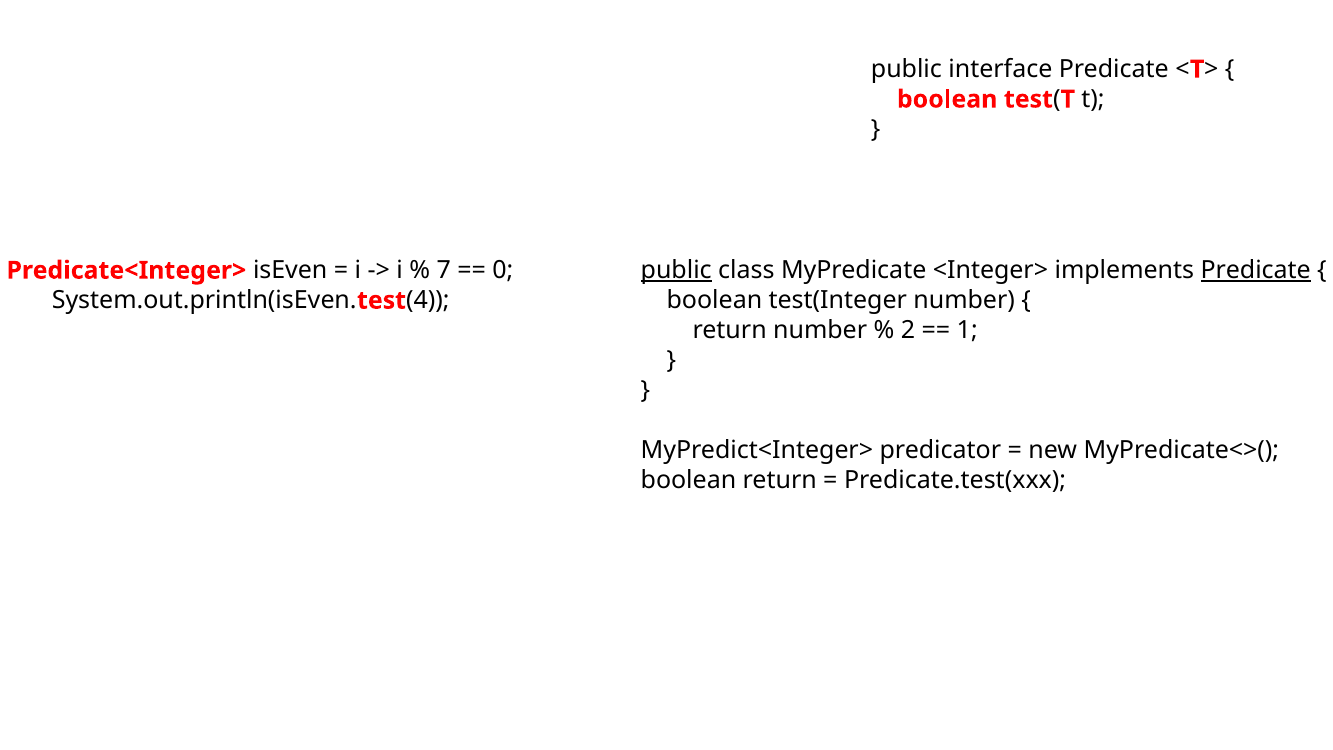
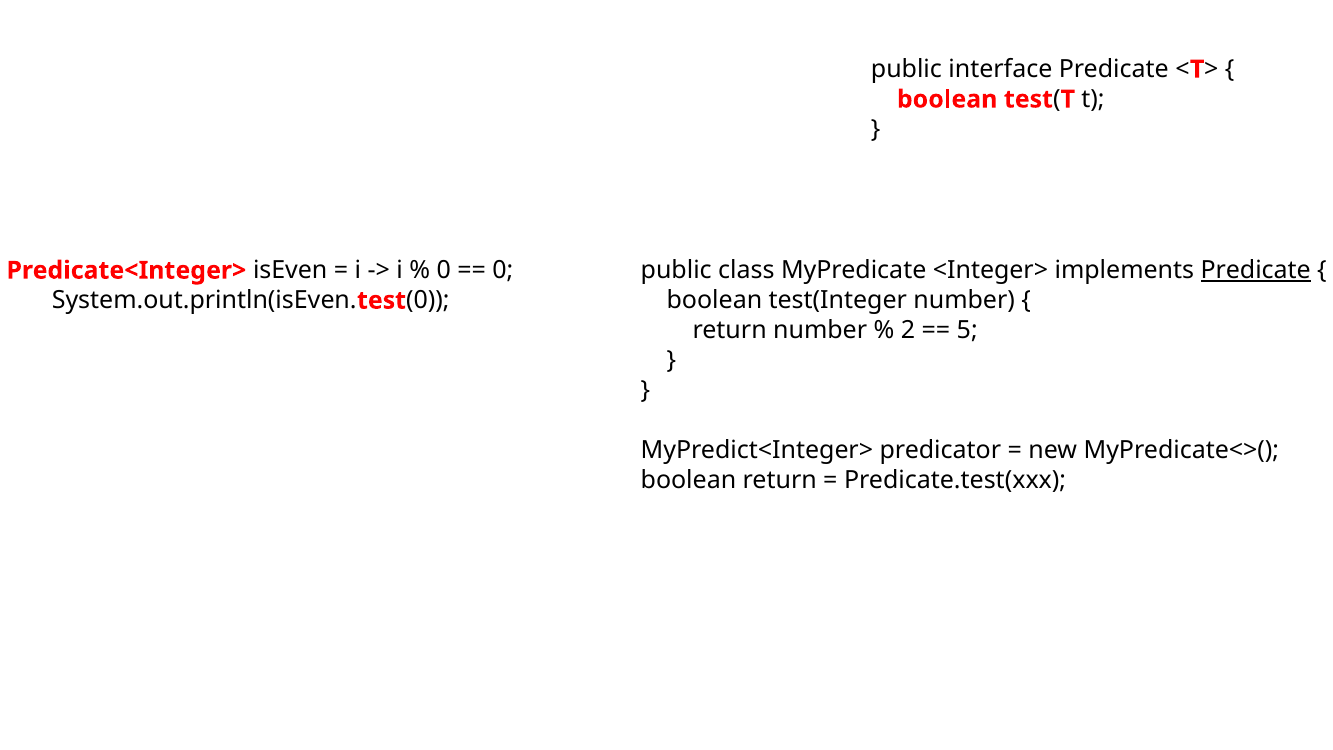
public underline: present -> none (676, 270)
7: 7 -> 0 (444, 270)
4: 4 -> 0 (428, 300)
1: 1 -> 5 (967, 330)
